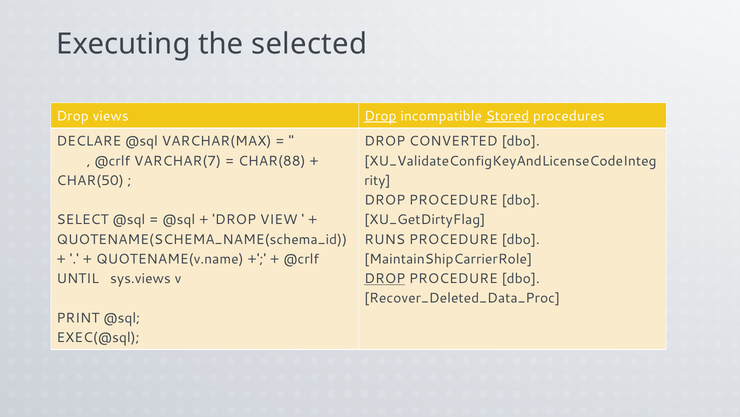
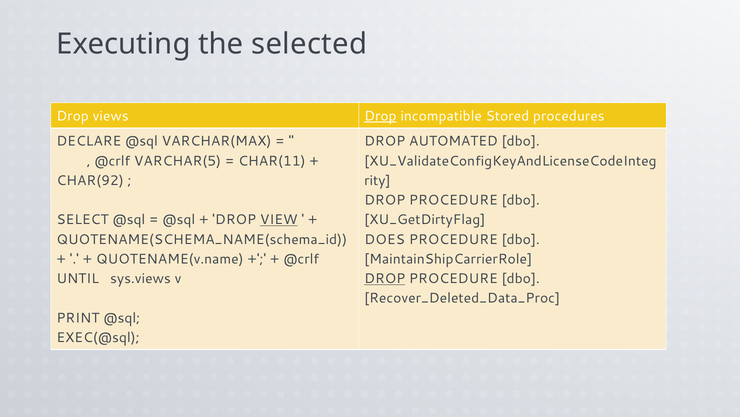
Stored underline: present -> none (507, 116)
CONVERTED: CONVERTED -> AUTOMATED (453, 141)
VARCHAR(7: VARCHAR(7 -> VARCHAR(5 (178, 161)
CHAR(88: CHAR(88 -> CHAR(11 (272, 161)
CHAR(50: CHAR(50 -> CHAR(92 (90, 180)
VIEW underline: none -> present (279, 219)
RUNS: RUNS -> DOES (385, 239)
